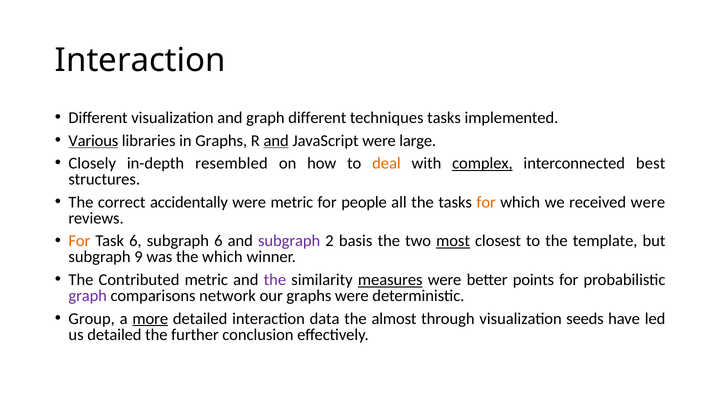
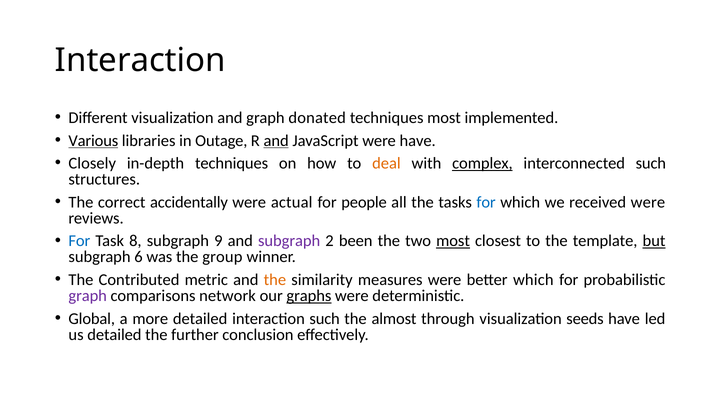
graph different: different -> donated (317, 118)
techniques tasks: tasks -> most (444, 118)
in Graphs: Graphs -> Outage (221, 141)
were large: large -> have (418, 141)
in-depth resembled: resembled -> techniques (232, 164)
interconnected best: best -> such (651, 164)
were metric: metric -> actual (292, 203)
for colour: orange -> blue (486, 203)
For colour: orange -> blue (79, 241)
Task 6: 6 -> 8 (135, 241)
subgraph 6: 6 -> 9 (218, 241)
basis: basis -> been (356, 241)
but underline: none -> present (654, 241)
9: 9 -> 6 (139, 257)
the which: which -> group (222, 257)
the colour: purple -> orange (275, 280)
measures underline: present -> none (390, 280)
better points: points -> which (533, 280)
graphs underline: none -> present (309, 296)
Group: Group -> Global (92, 319)
more underline: present -> none (150, 319)
interaction data: data -> such (325, 319)
